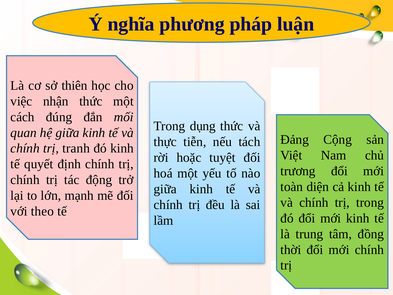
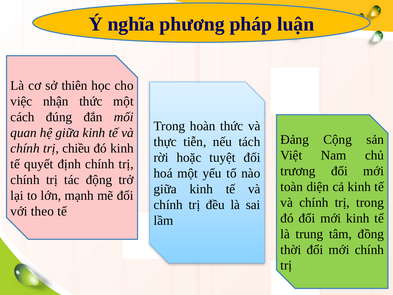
dụng: dụng -> hoàn (203, 126)
tranh: tranh -> chiều (76, 148)
